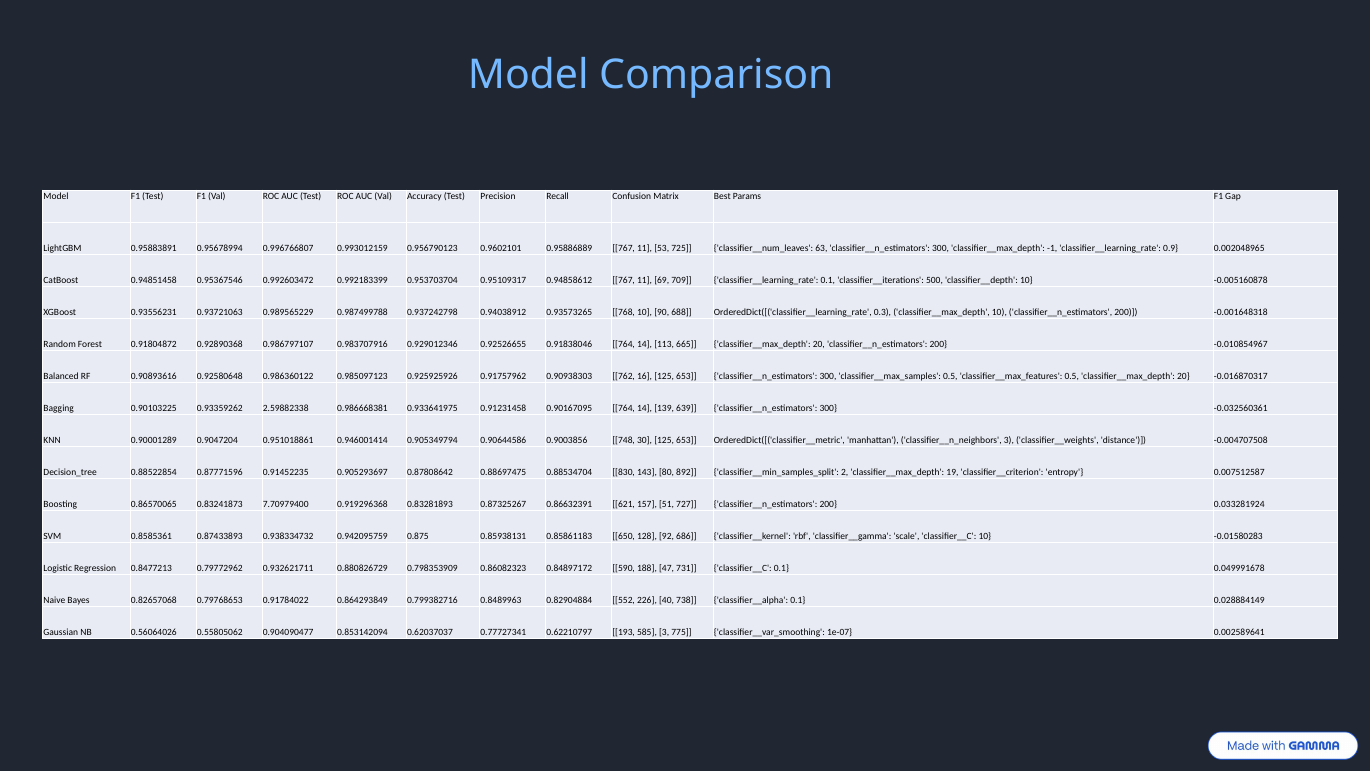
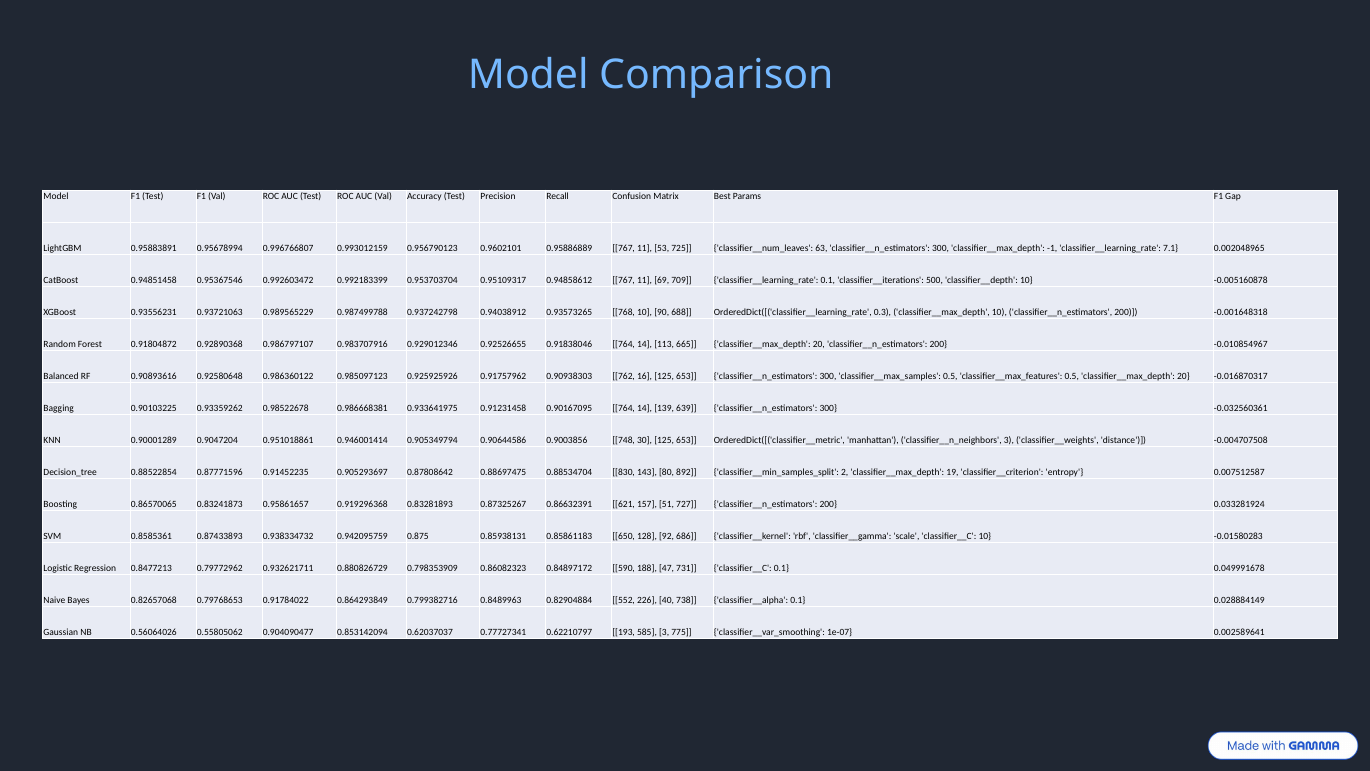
0.9: 0.9 -> 7.1 (1171, 248)
2.59882338: 2.59882338 -> 0.98522678 (286, 408)
7.70979400: 7.70979400 -> 0.95861657 (286, 504)
